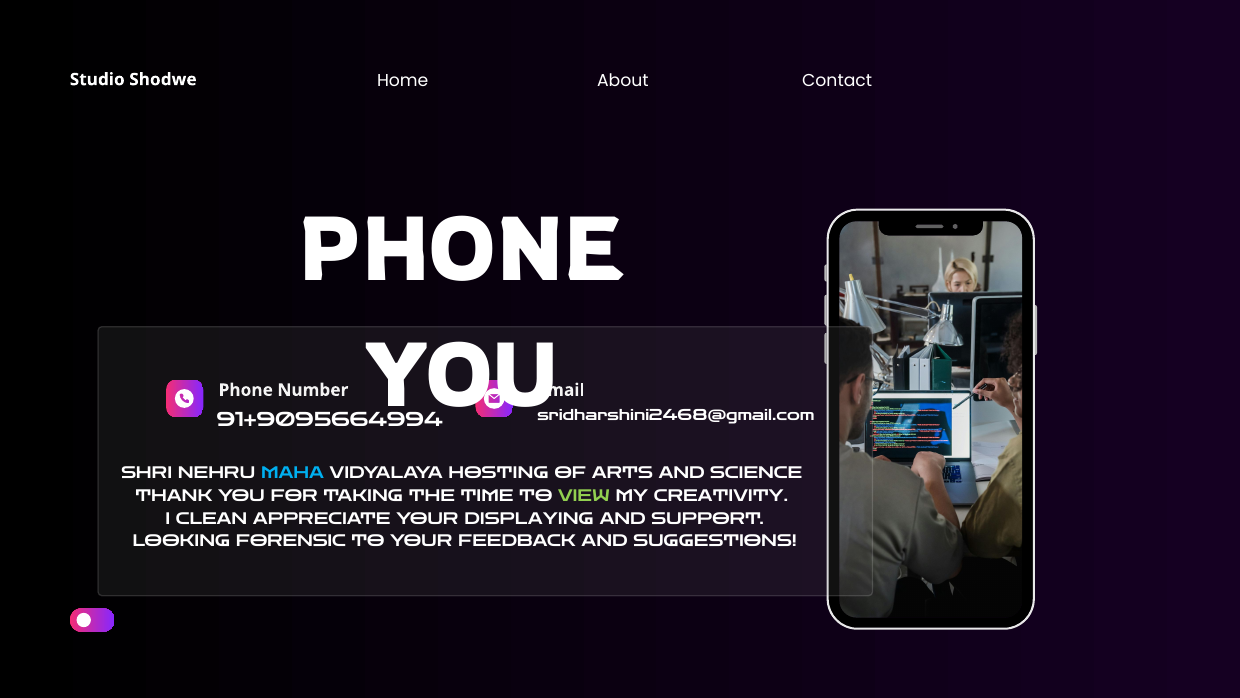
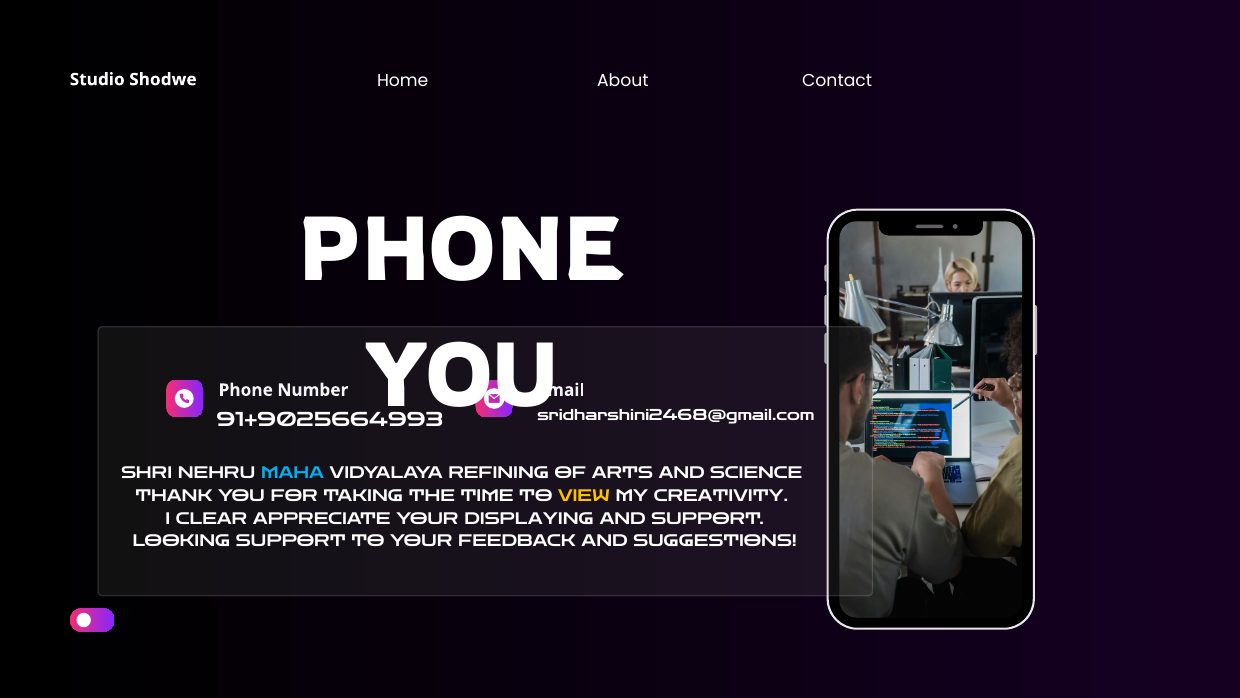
91+9095664994: 91+9095664994 -> 91+9025664993 (330, 419)
HOSTING: HOSTING -> REFINING (499, 472)
VIEW colour: light green -> yellow (584, 495)
CLEAN: CLEAN -> CLEAR (212, 518)
LOOKING FORENSIC: FORENSIC -> SUPPORT (291, 541)
